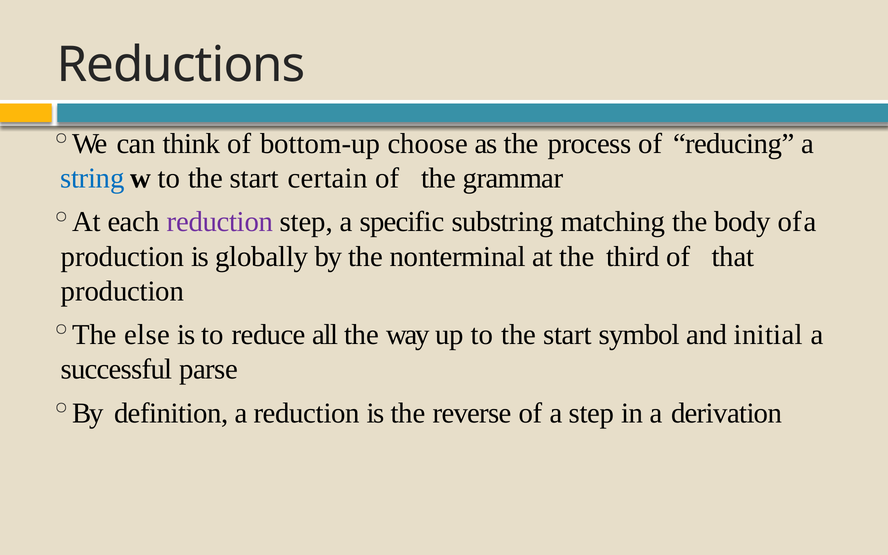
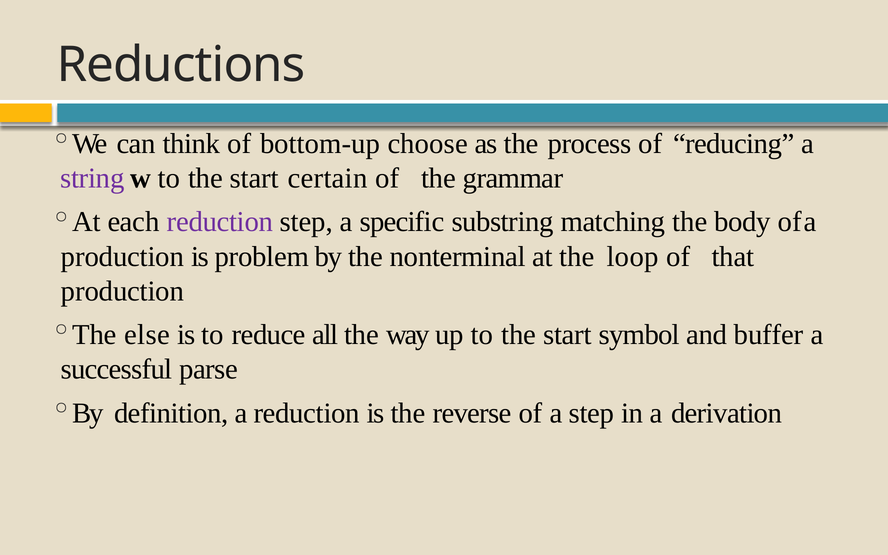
string colour: blue -> purple (92, 178)
globally: globally -> problem (262, 257)
third: third -> loop (633, 257)
initial: initial -> buffer (768, 335)
